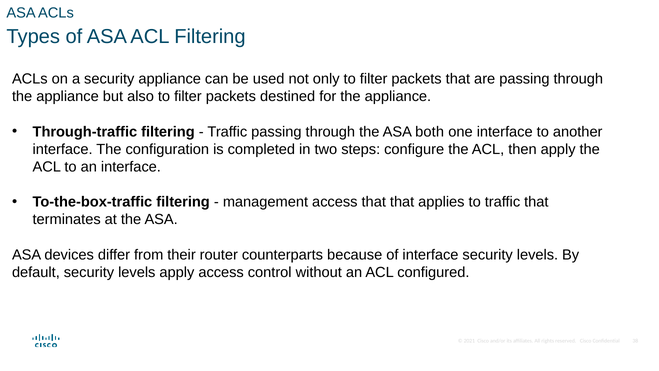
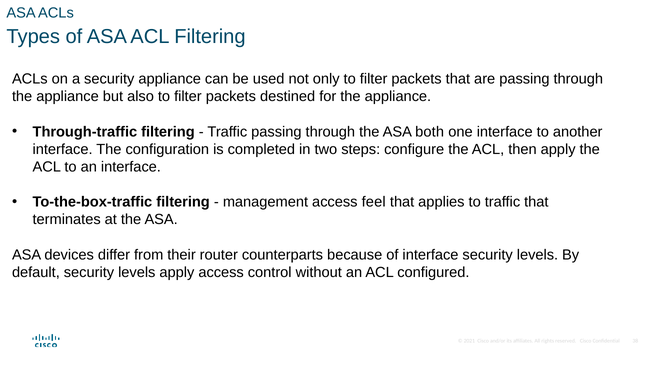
access that: that -> feel (374, 202)
